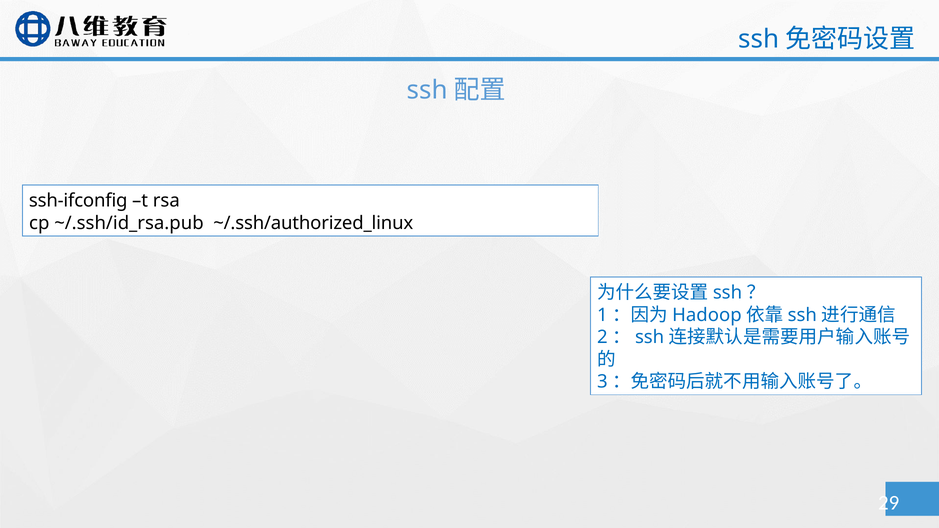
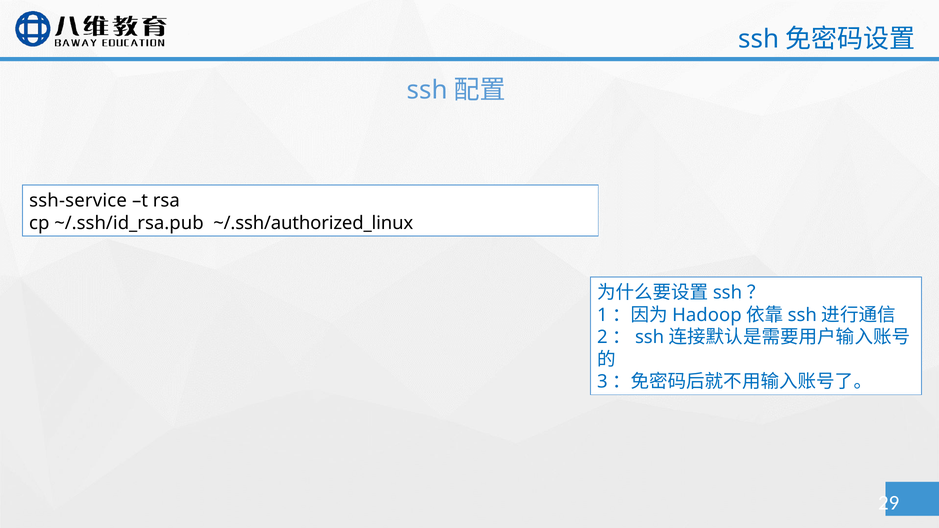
ssh-ifconfig: ssh-ifconfig -> ssh-service (78, 201)
